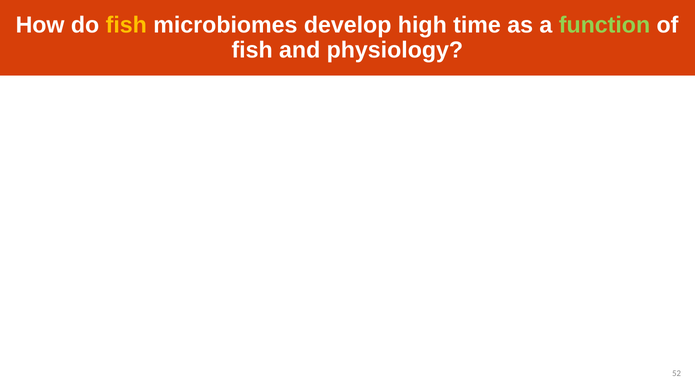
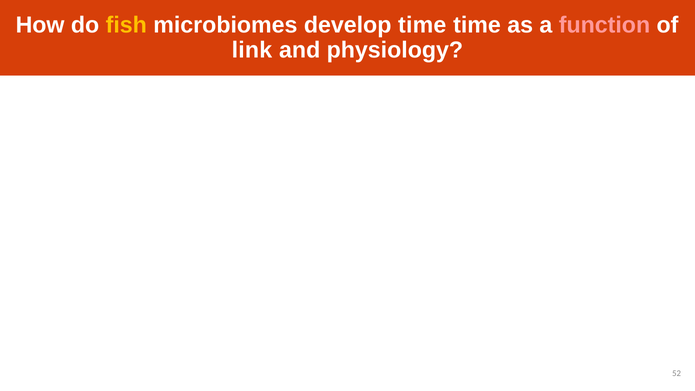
develop high: high -> time (422, 25)
function colour: light green -> pink (604, 25)
fish: fish -> link (252, 50)
